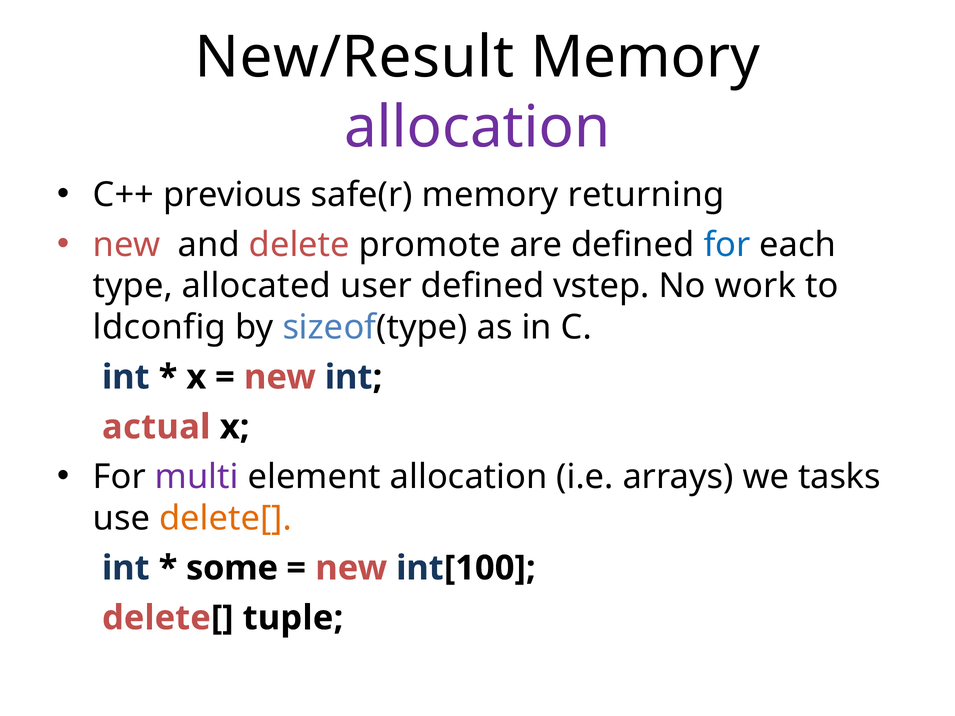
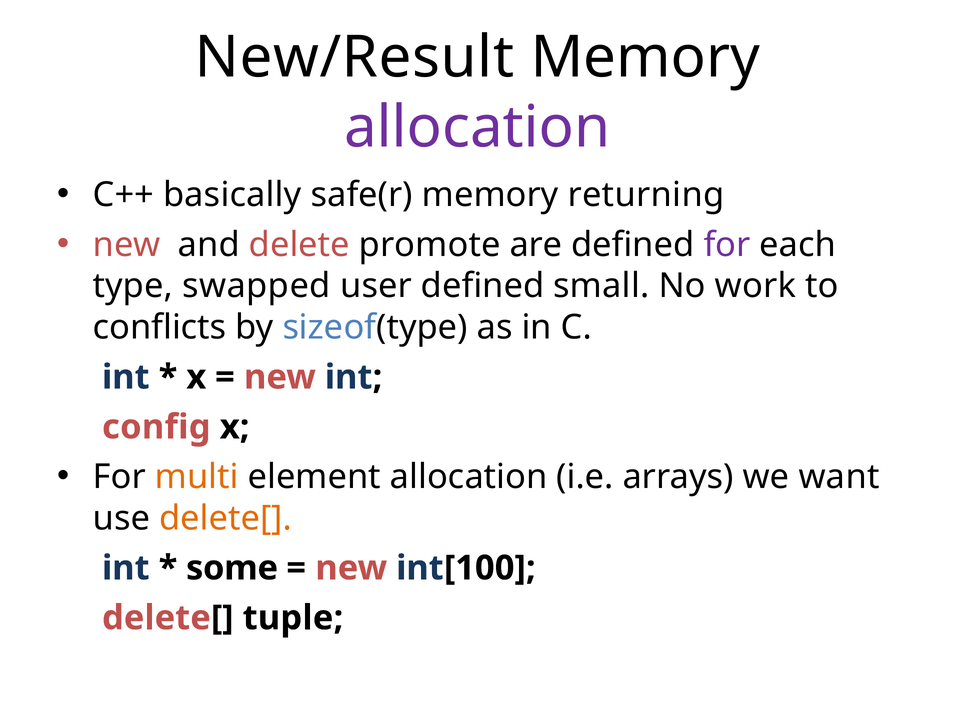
previous: previous -> basically (232, 195)
for colour: blue -> purple (727, 245)
allocated: allocated -> swapped (256, 286)
vstep: vstep -> small (601, 286)
ldconfig: ldconfig -> conflicts (160, 327)
actual: actual -> config (156, 427)
multi colour: purple -> orange (197, 477)
tasks: tasks -> want (839, 477)
